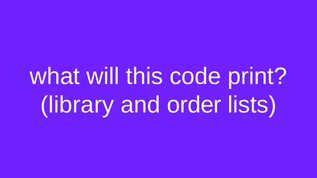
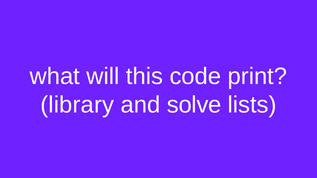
order: order -> solve (194, 105)
